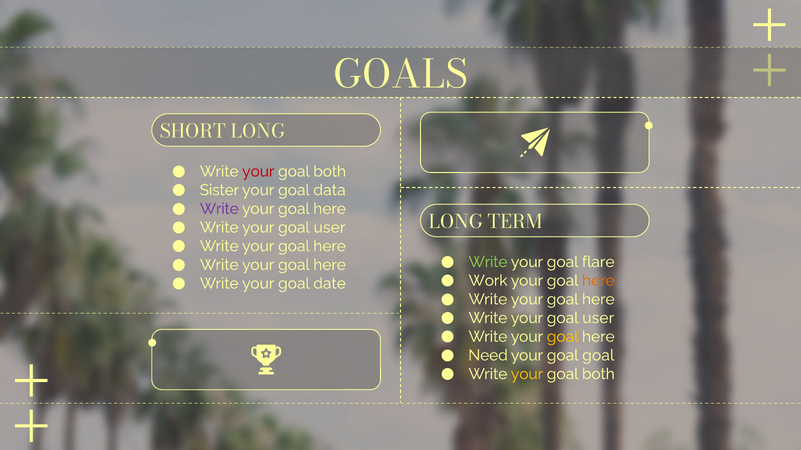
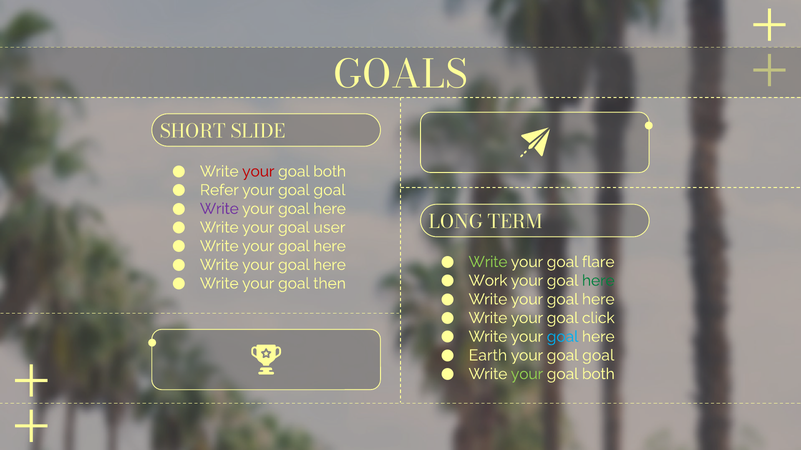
SHORT LONG: LONG -> SLIDE (258, 131)
Sister: Sister -> Refer (219, 190)
data: data -> goal (329, 190)
here colour: orange -> green (598, 281)
date: date -> then (330, 284)
user: user -> click (598, 318)
goal colour: yellow -> light blue (563, 337)
Need: Need -> Earth (488, 356)
your colour: yellow -> light green (527, 374)
